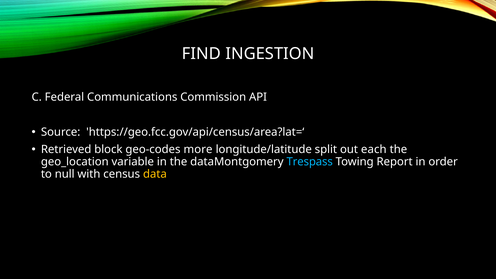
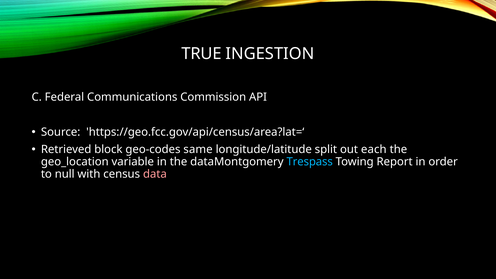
FIND: FIND -> TRUE (201, 54)
more: more -> same (198, 150)
data colour: yellow -> pink (155, 174)
